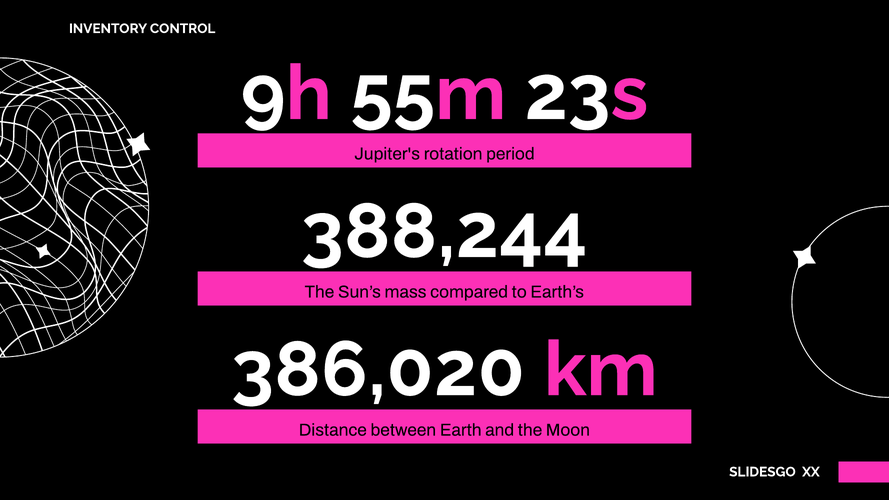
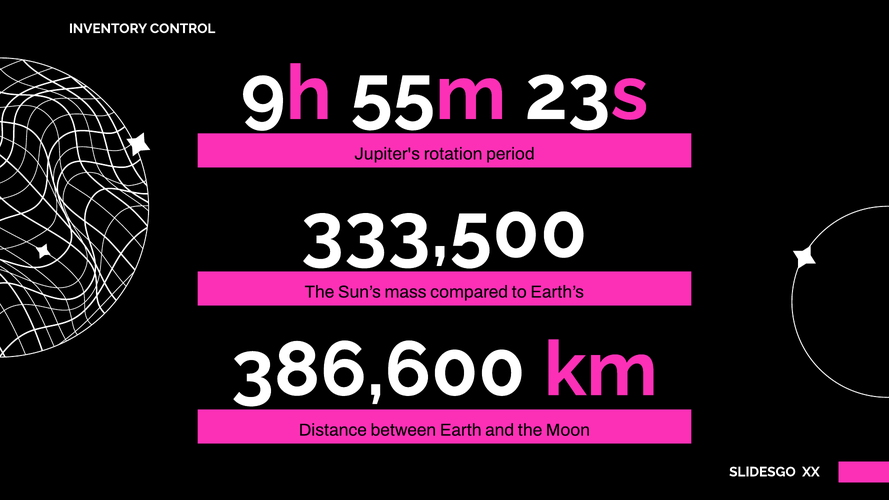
388,244: 388,244 -> 333,500 (444, 232)
386,020: 386,020 -> 386,600 (378, 370)
